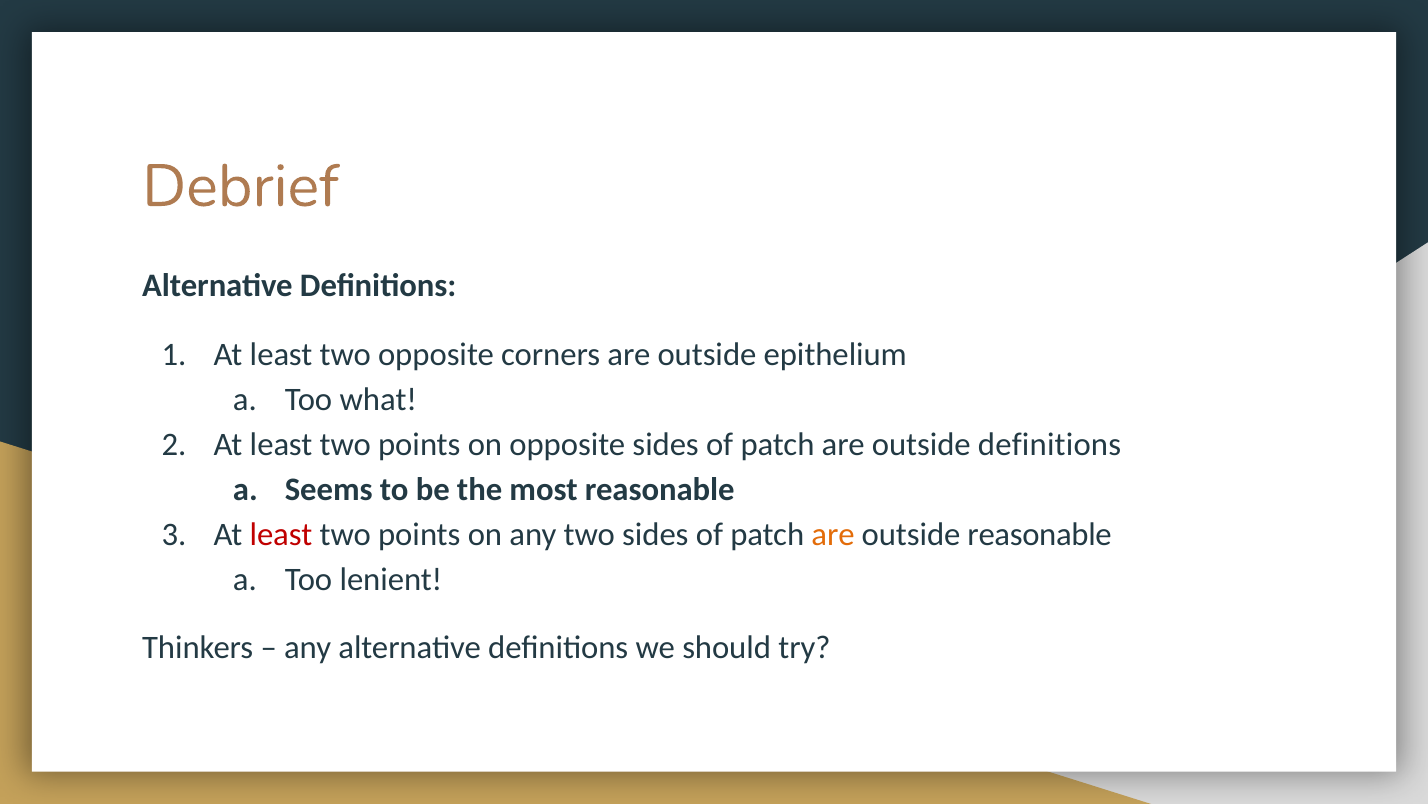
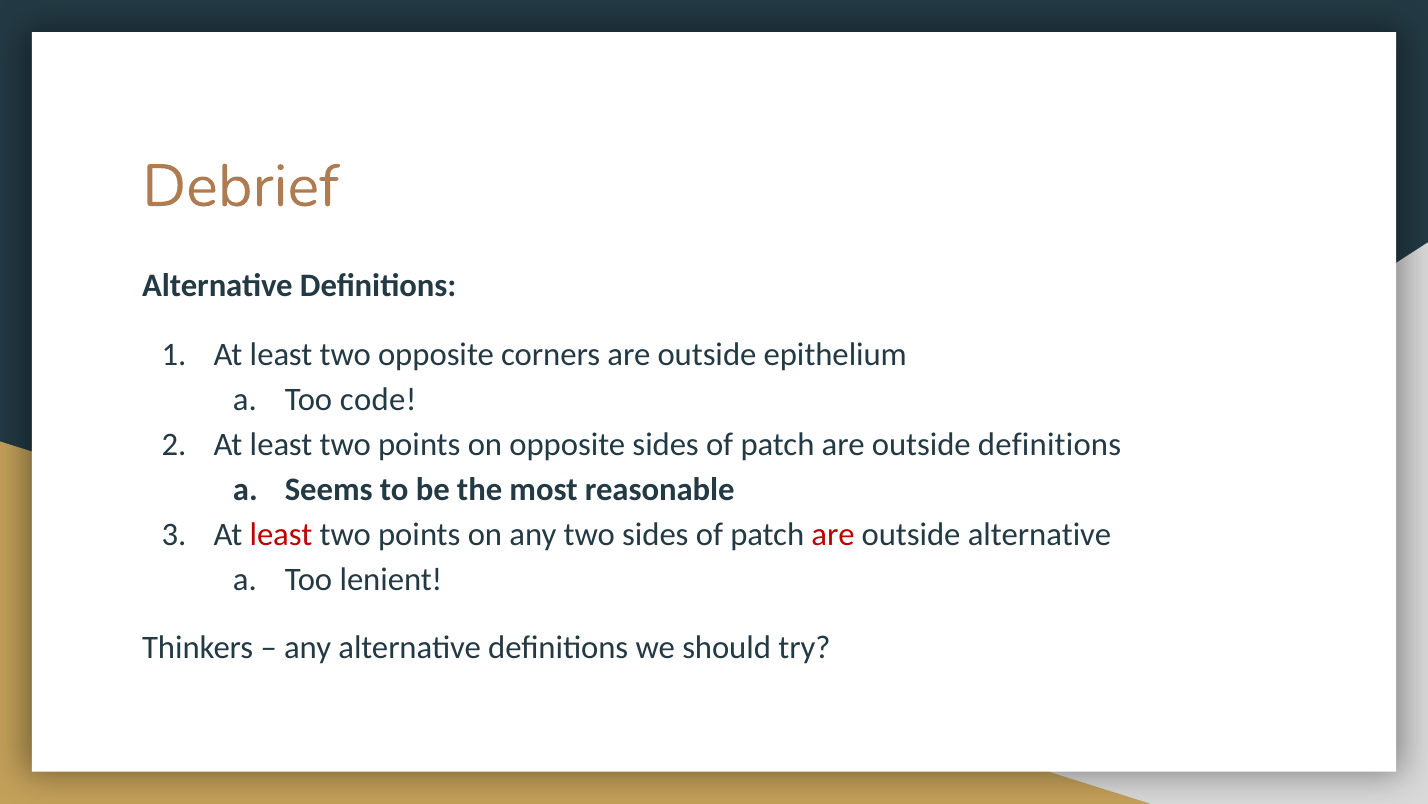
what: what -> code (378, 399)
are colour: orange -> red (833, 534)
outside reasonable: reasonable -> alternative (1039, 534)
